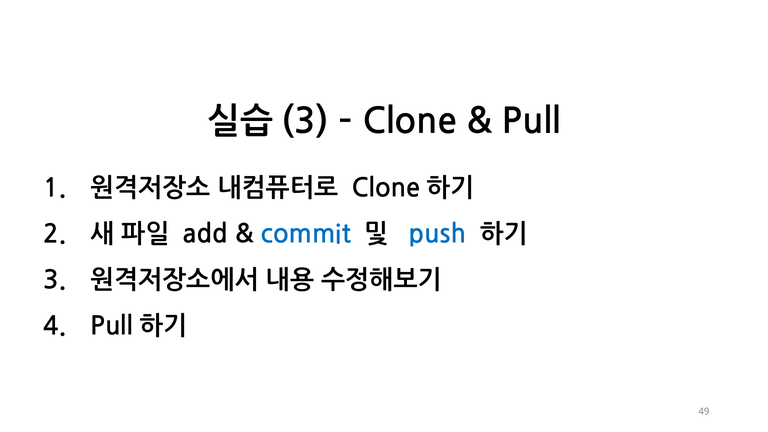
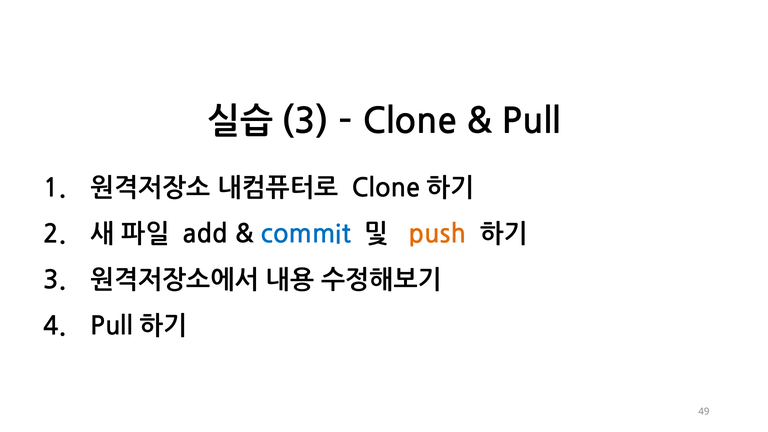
push colour: blue -> orange (437, 234)
